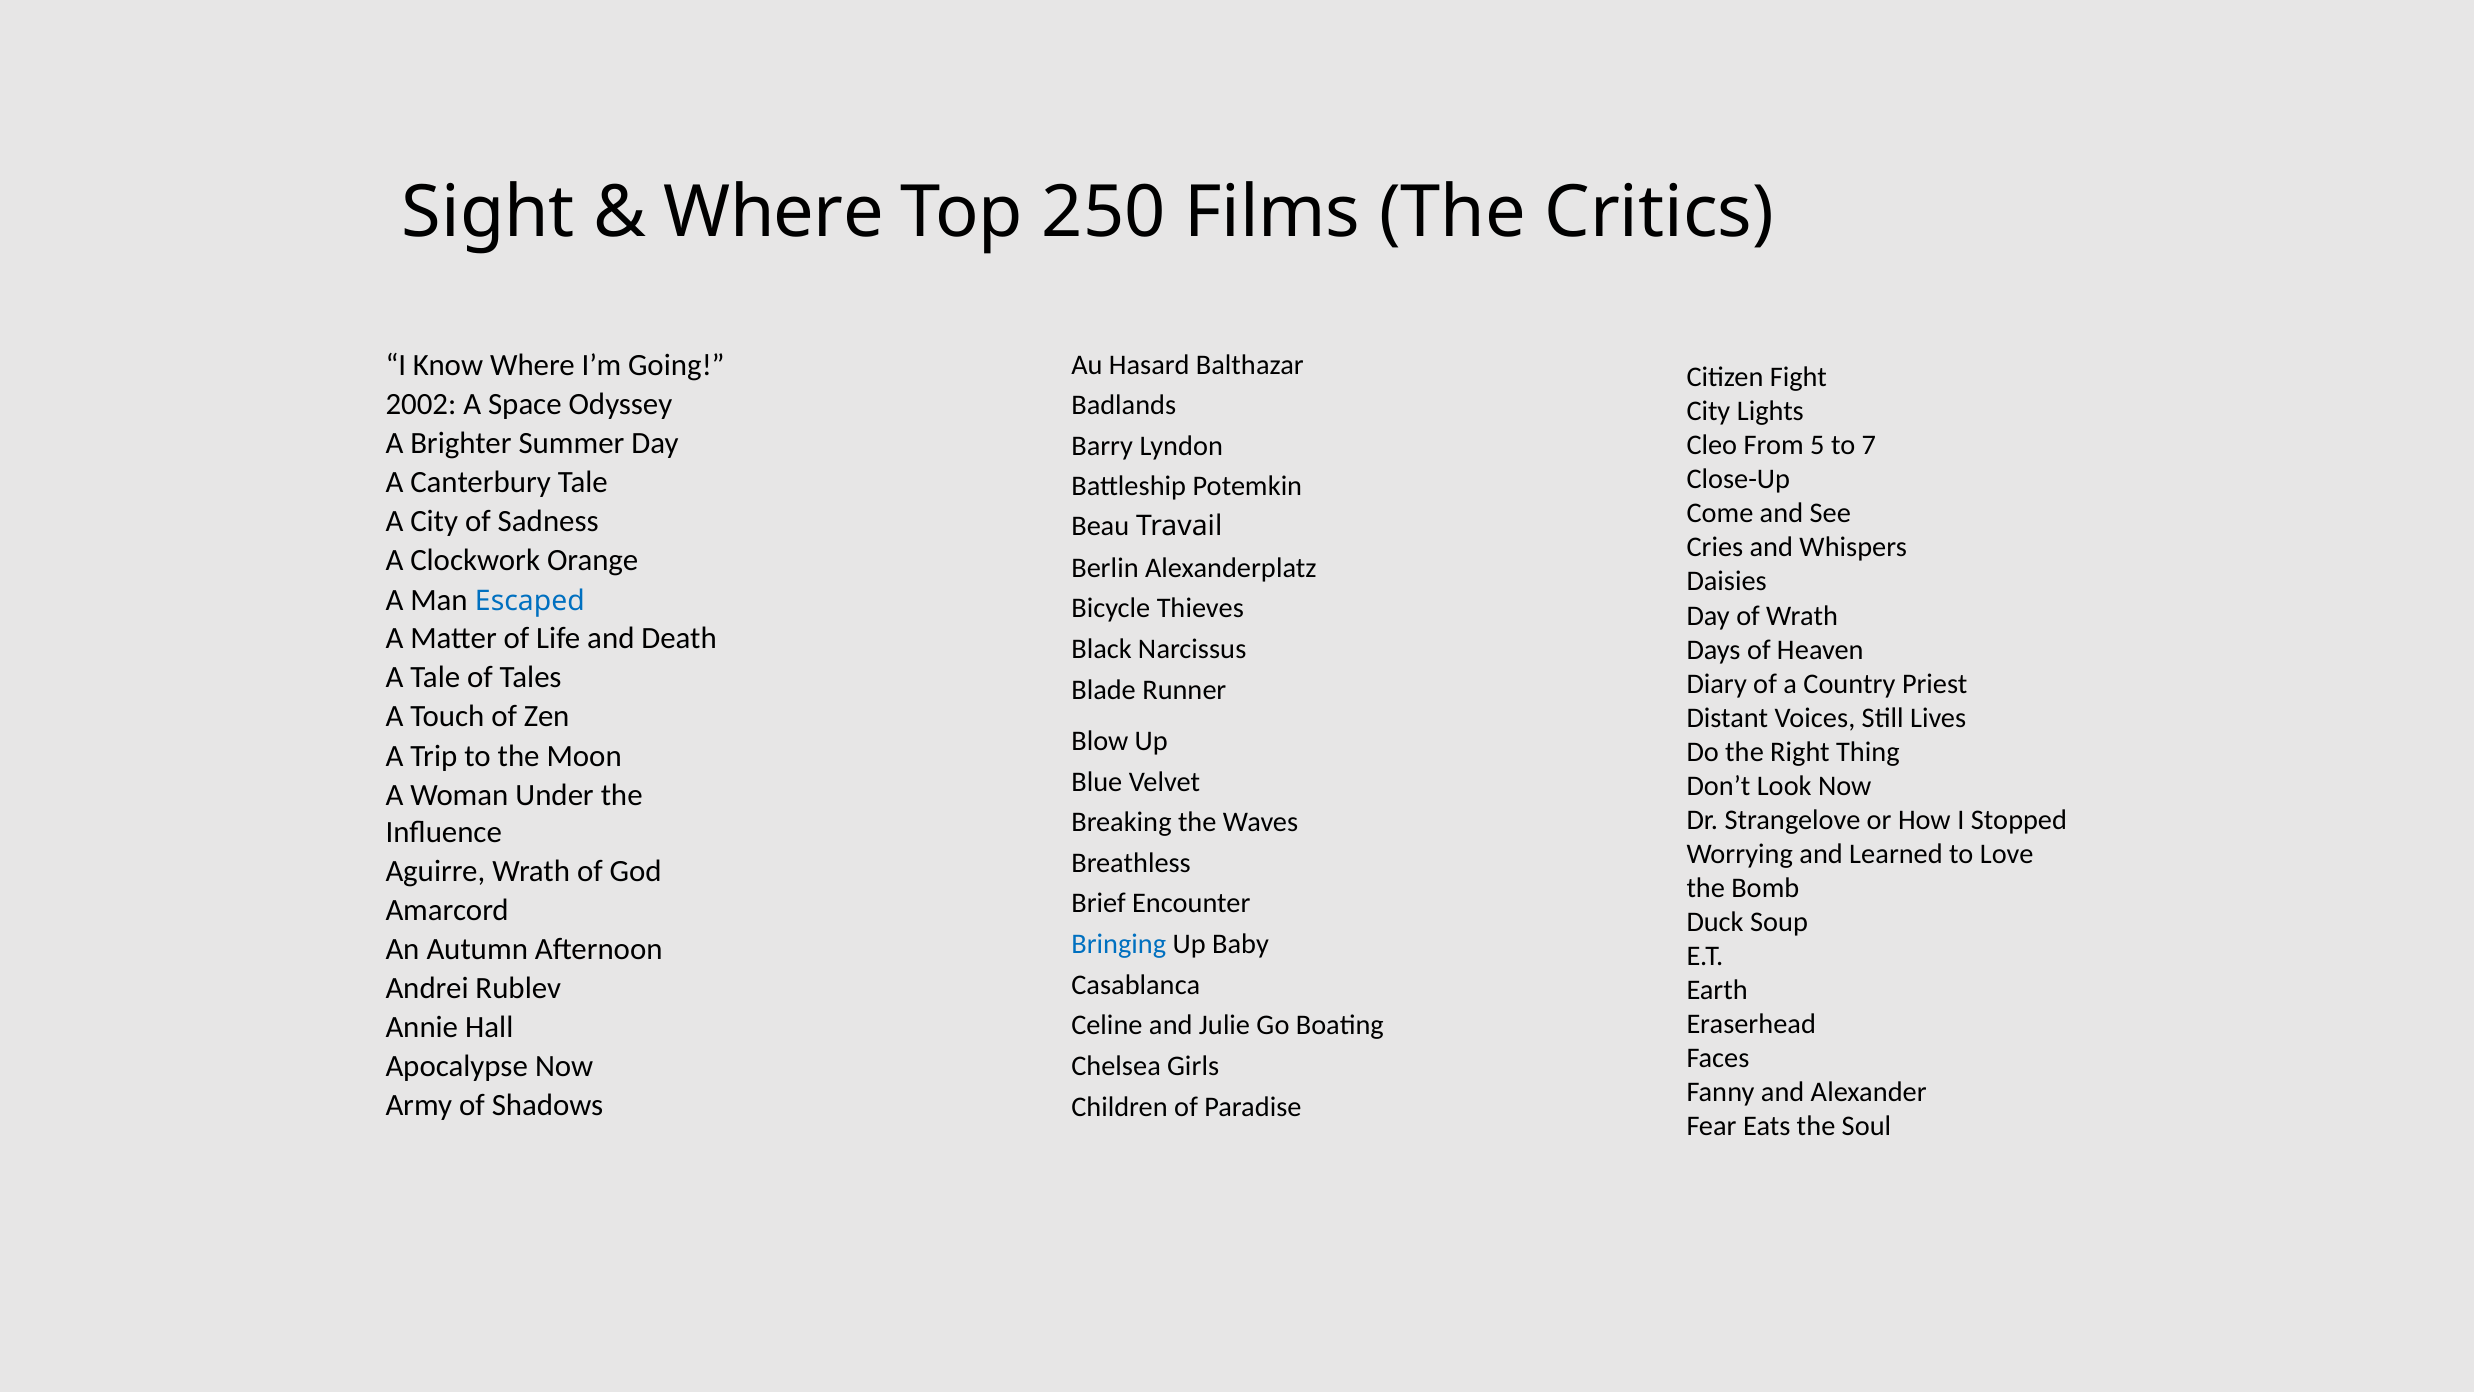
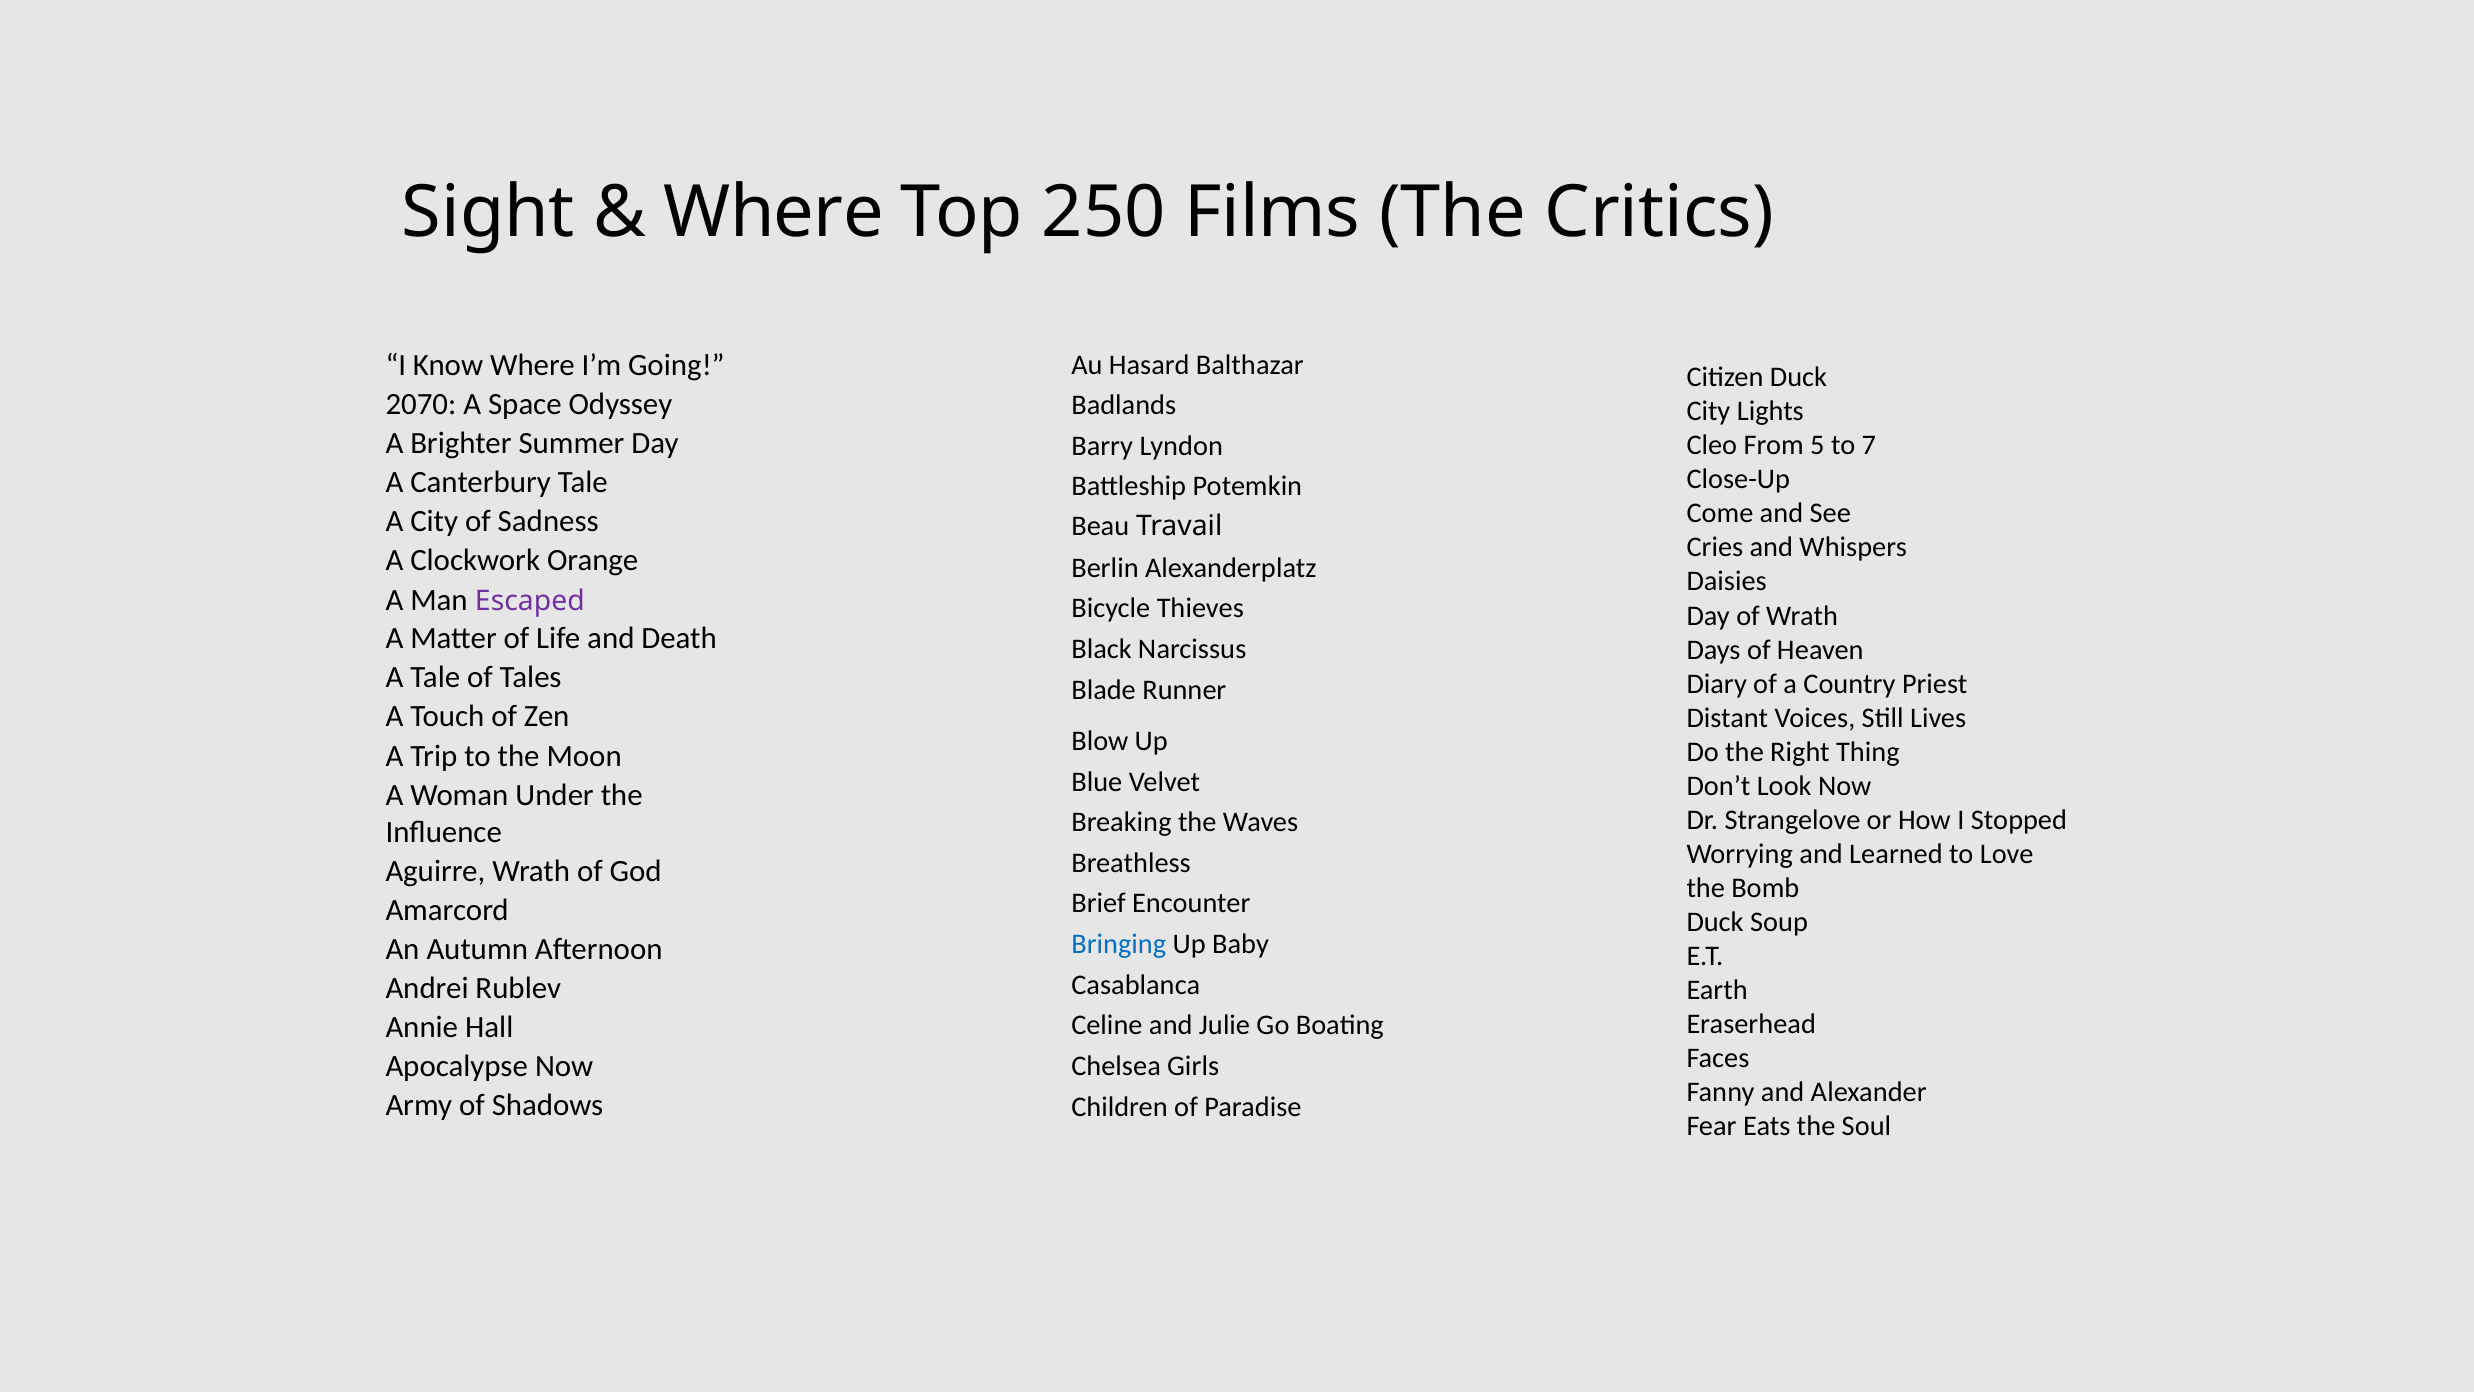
Citizen Fight: Fight -> Duck (1798, 377)
2002: 2002 -> 2070 (421, 404)
Escaped colour: blue -> purple (530, 601)
